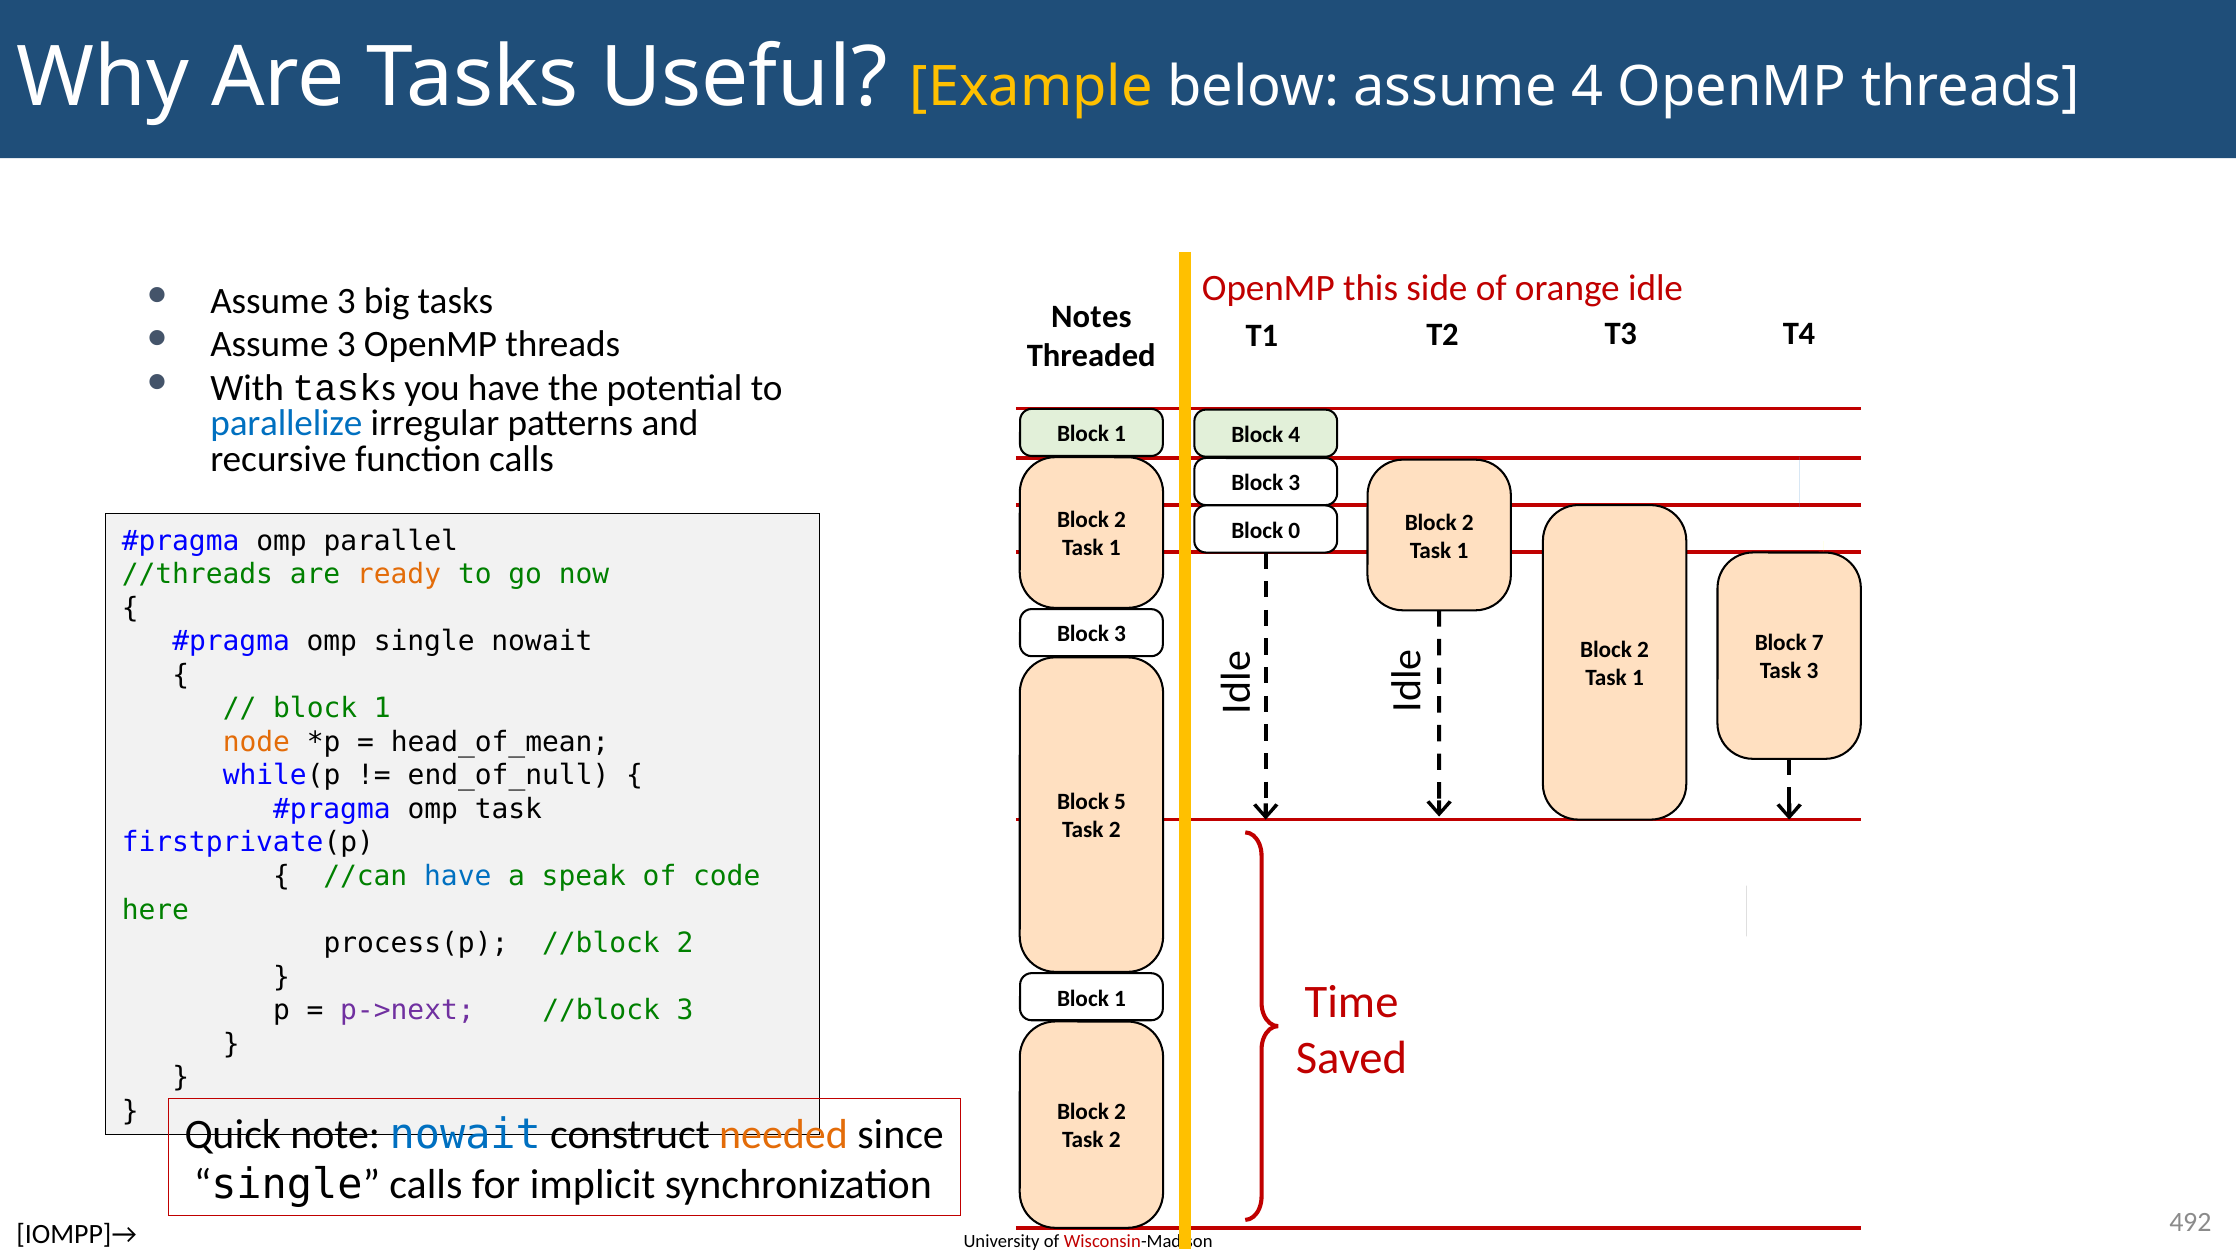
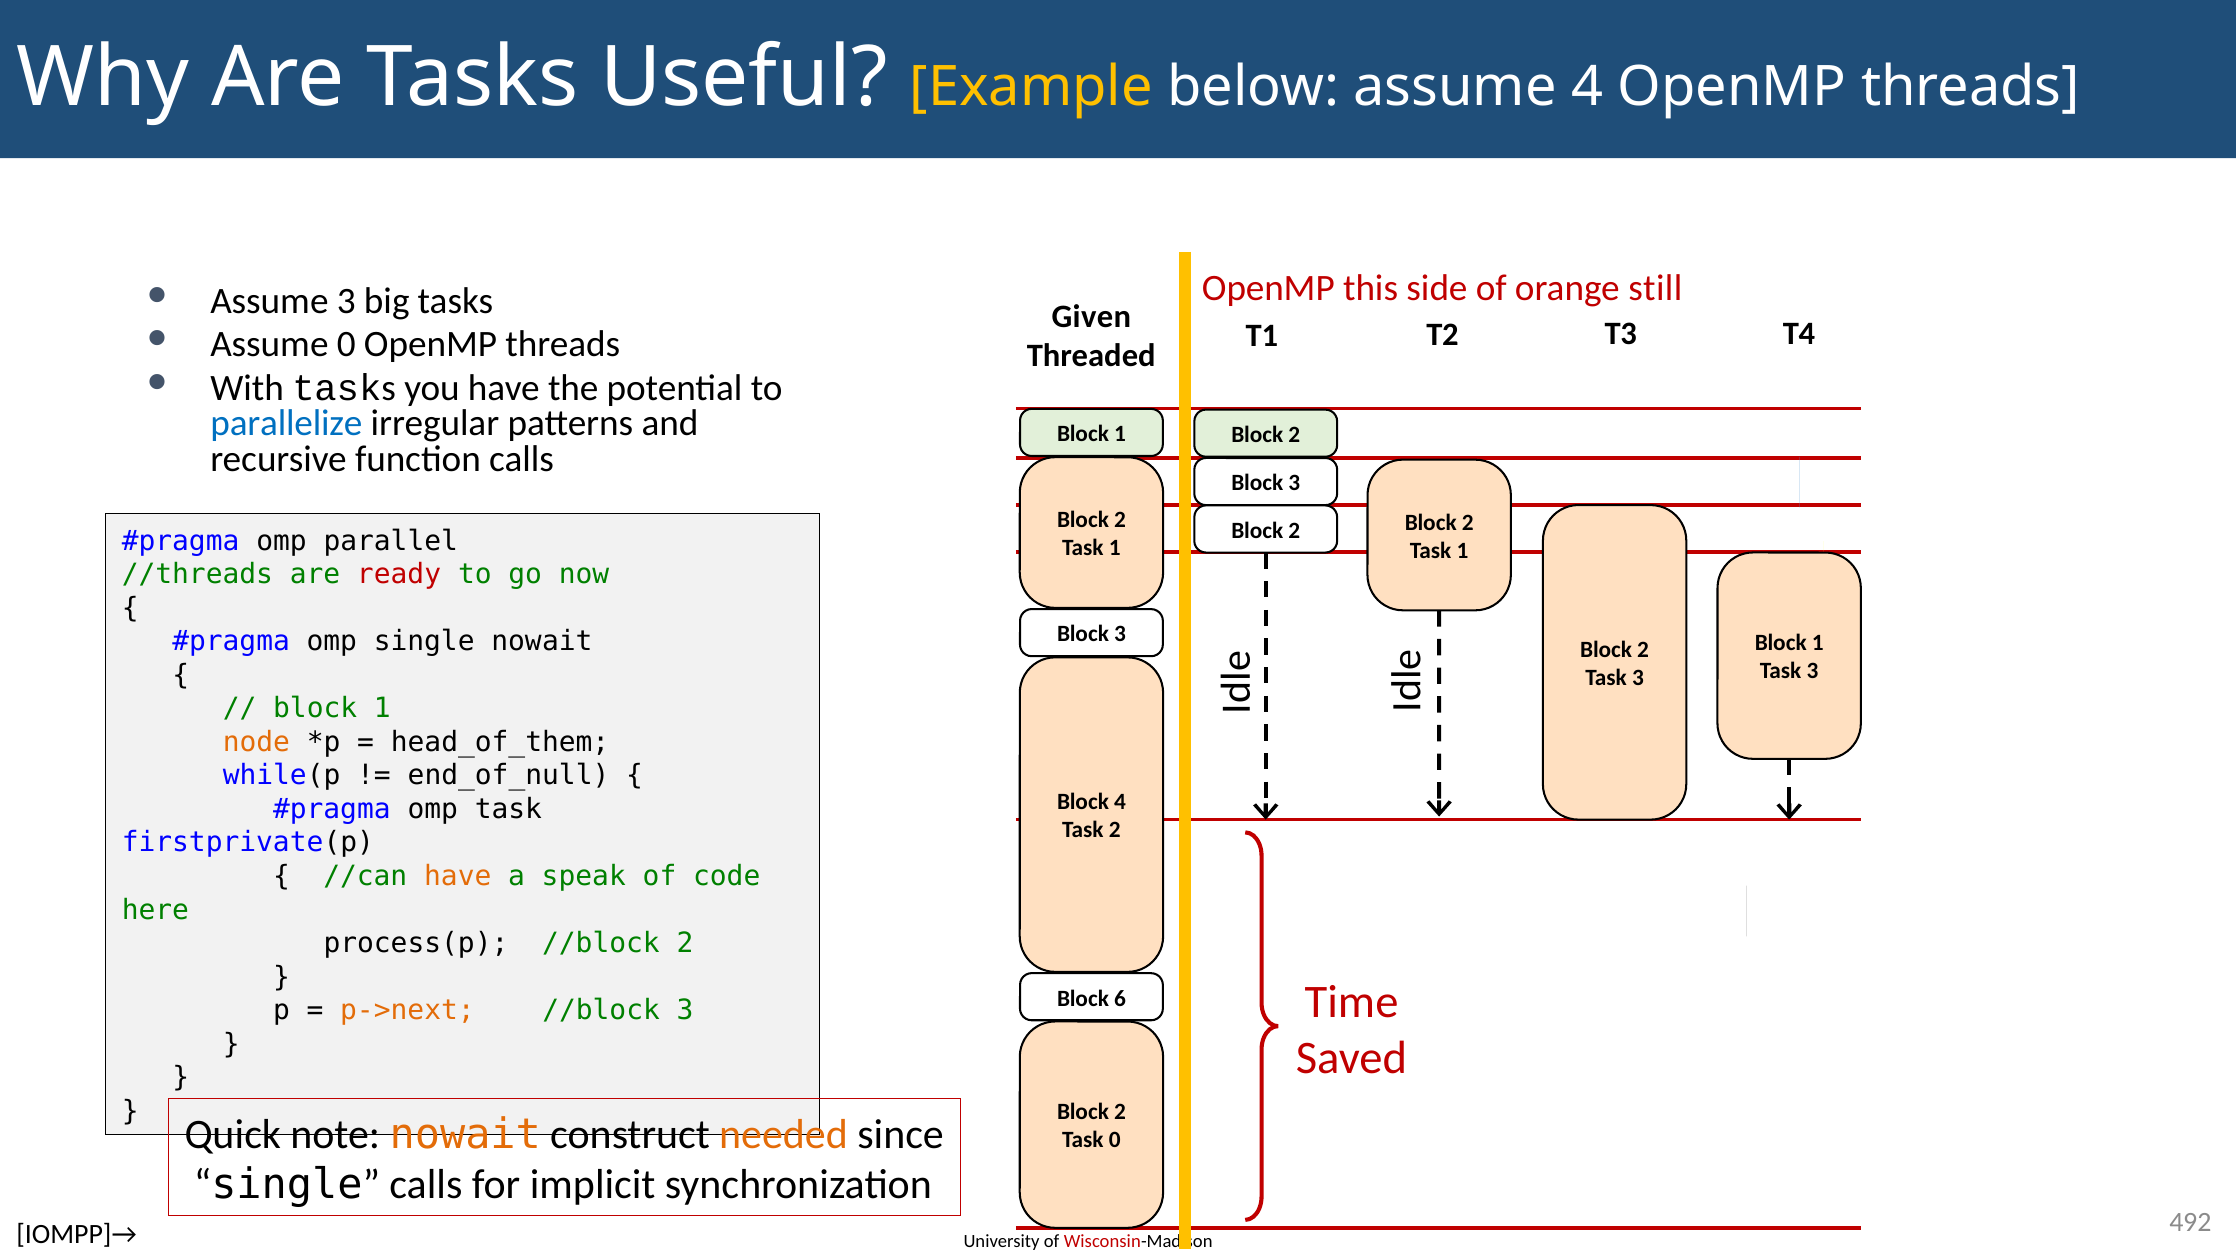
idle: idle -> still (1655, 289)
Notes: Notes -> Given (1091, 316)
3: 3 -> 0 (346, 344)
4: 4 -> 2 (1294, 435)
0: 0 -> 2 (1294, 530)
ready colour: orange -> red (399, 574)
7: 7 -> 1 (1818, 643)
1: 1 -> 3 (1638, 678)
head_of_mean: head_of_mean -> head_of_them (500, 742)
Block 5: 5 -> 4 (1120, 802)
have colour: blue -> orange (458, 876)
1: 1 -> 6 (1120, 998)
p->next colour: purple -> orange (407, 1010)
nowait colour: blue -> orange (465, 1135)
2: 2 -> 0 (1115, 1140)
